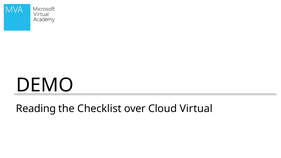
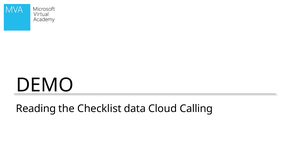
over: over -> data (135, 109)
Virtual: Virtual -> Calling (196, 109)
